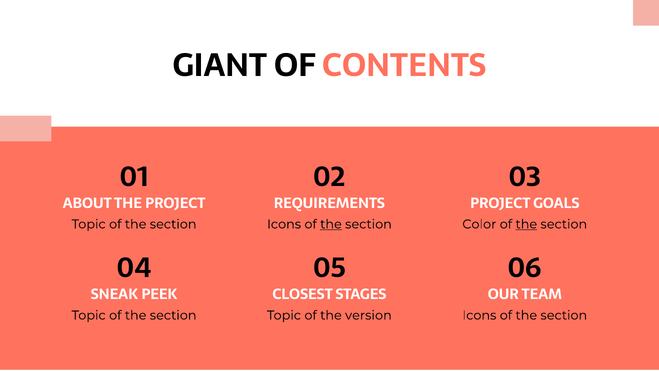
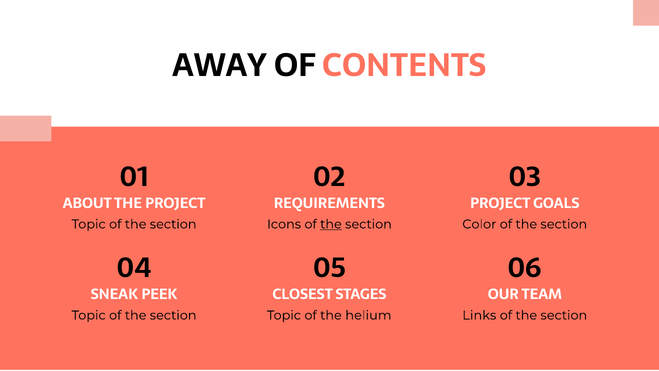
GIANT: GIANT -> AWAY (220, 66)
the underline: present -> none (526, 224)
version: version -> helium (368, 315)
Icons: Icons -> Links (479, 315)
